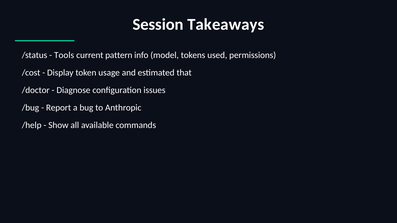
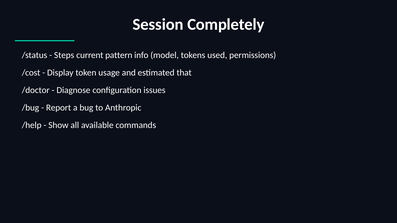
Takeaways: Takeaways -> Completely (226, 24)
Tools: Tools -> Steps (64, 55)
